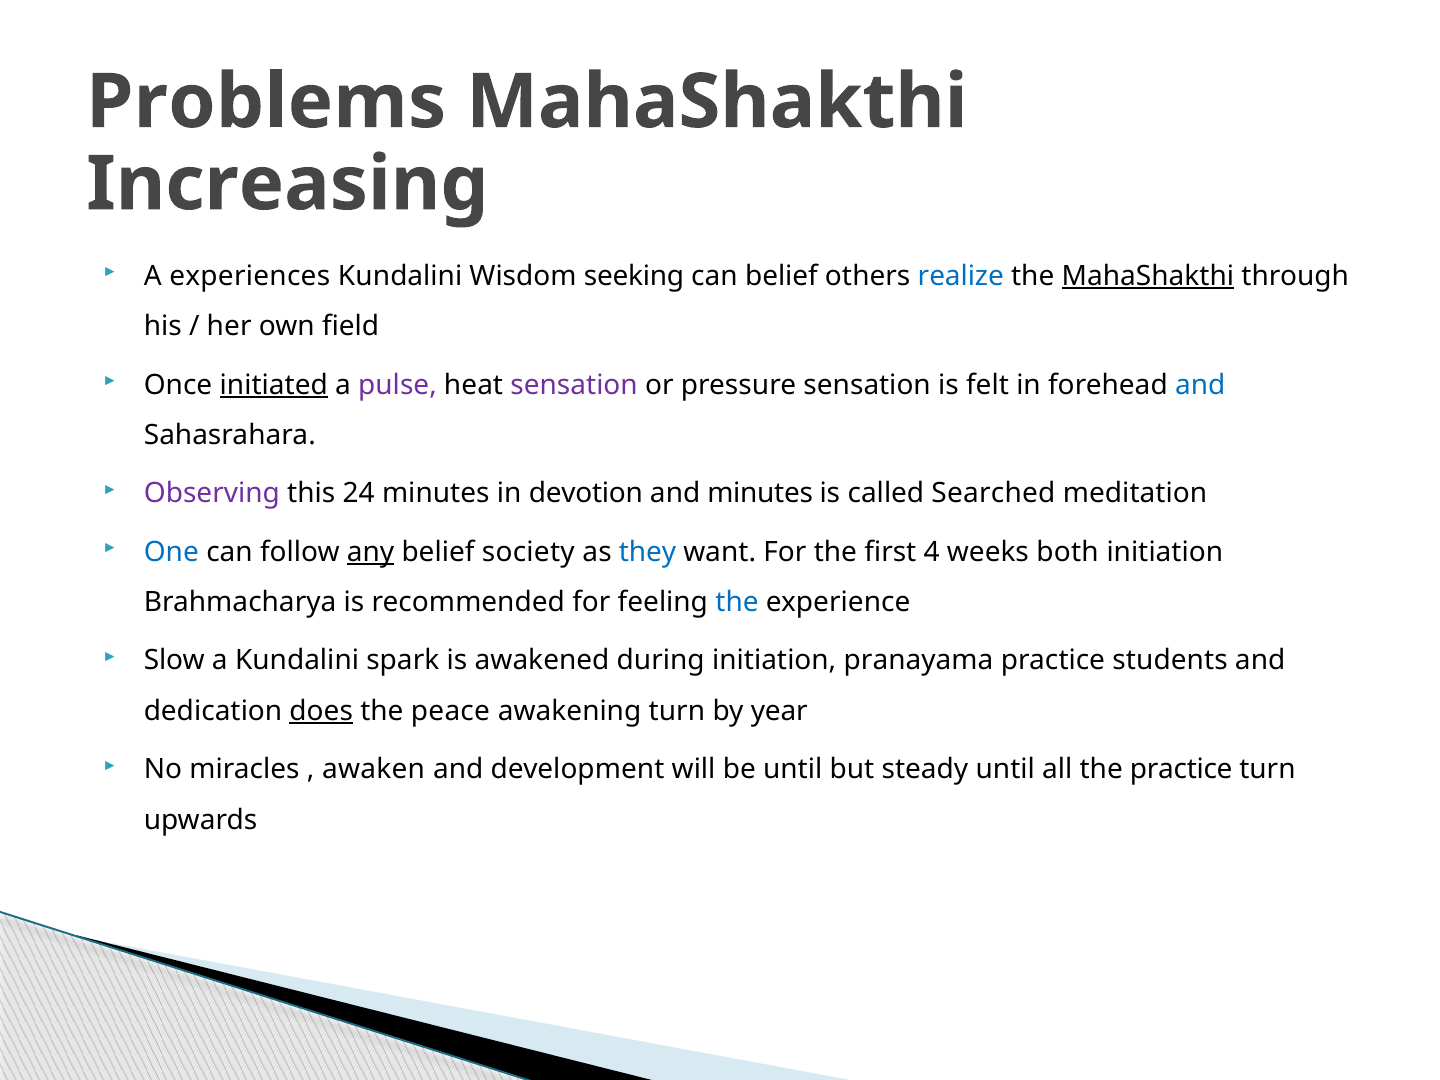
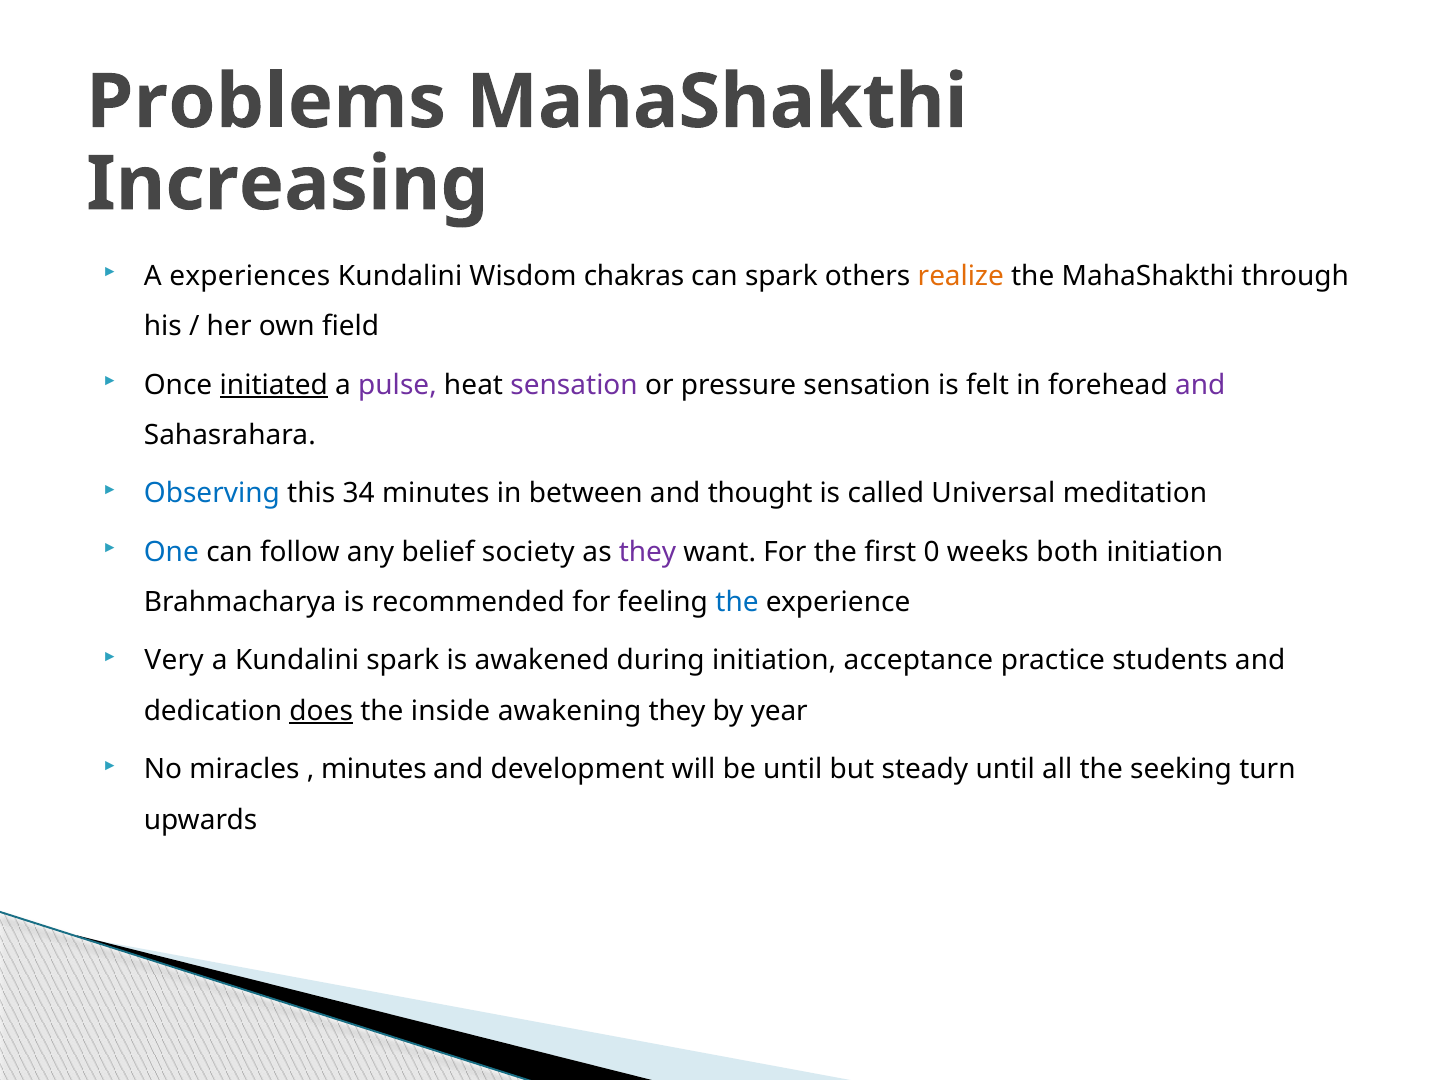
seeking: seeking -> chakras (634, 276)
can belief: belief -> spark (781, 276)
realize colour: blue -> orange (961, 276)
MahaShakthi underline: present -> none (1148, 276)
and colour: blue -> purple (1200, 385)
Observing colour: purple -> blue (212, 494)
24: 24 -> 34 (359, 494)
devotion: devotion -> between (586, 494)
and minutes: minutes -> thought (760, 494)
Searched: Searched -> Universal (993, 494)
any underline: present -> none (370, 552)
they colour: blue -> purple (647, 552)
4: 4 -> 0 (932, 552)
Slow: Slow -> Very (174, 661)
pranayama: pranayama -> acceptance (918, 661)
peace: peace -> inside (450, 711)
awakening turn: turn -> they (677, 711)
awaken: awaken -> minutes (374, 770)
the practice: practice -> seeking (1181, 770)
